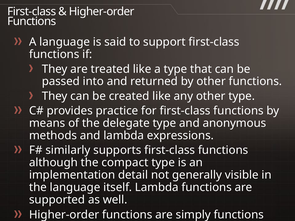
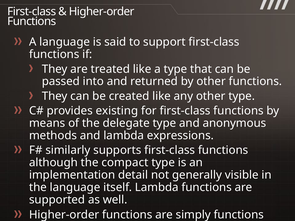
practice: practice -> existing (117, 111)
